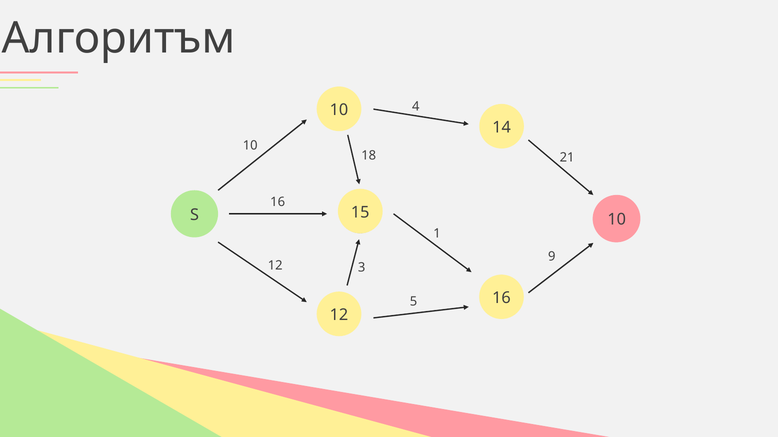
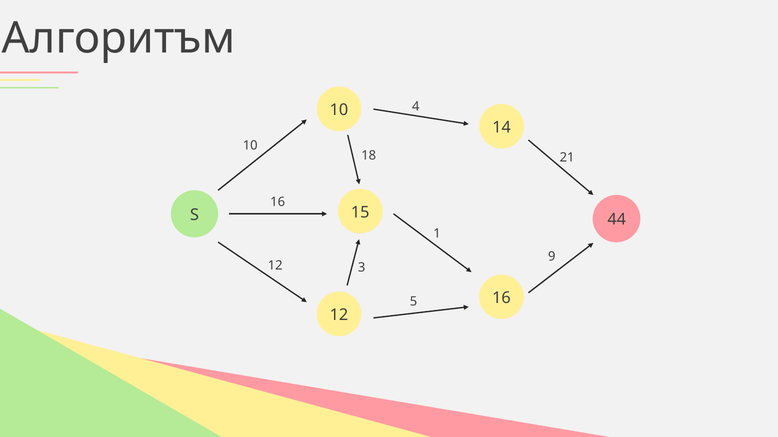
S 10: 10 -> 44 (617, 220)
